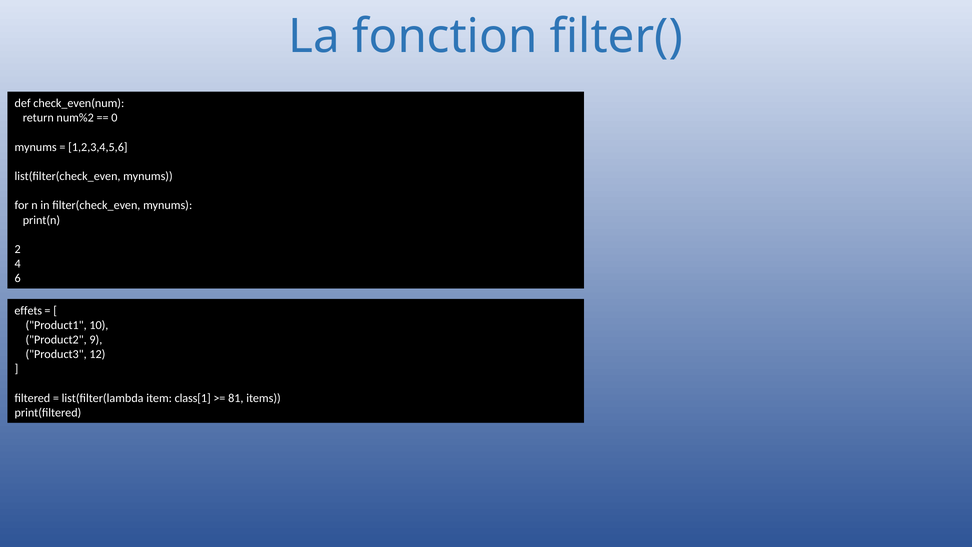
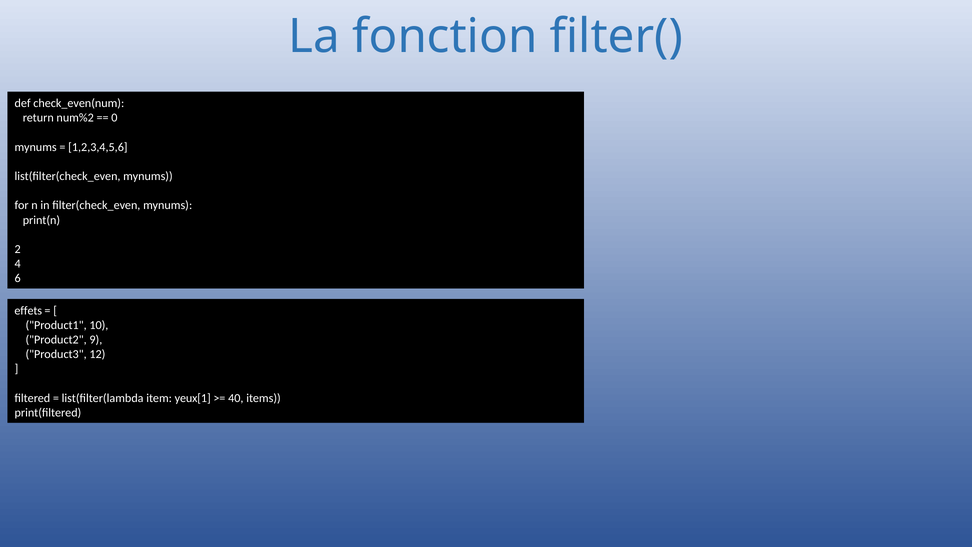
class[1: class[1 -> yeux[1 (193, 398)
81: 81 -> 40 (236, 398)
